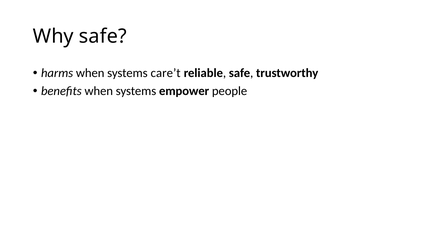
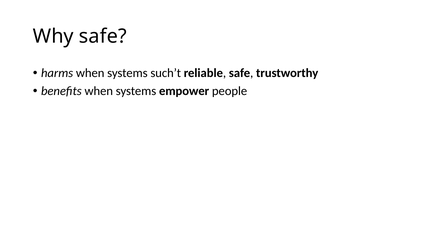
care’t: care’t -> such’t (166, 73)
